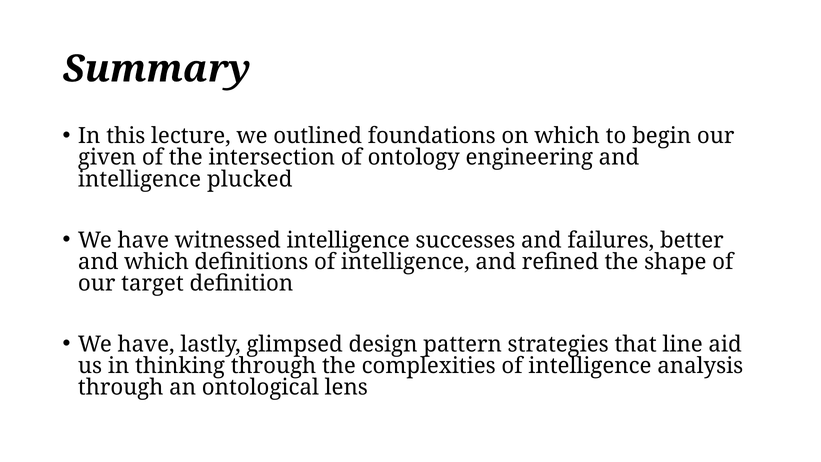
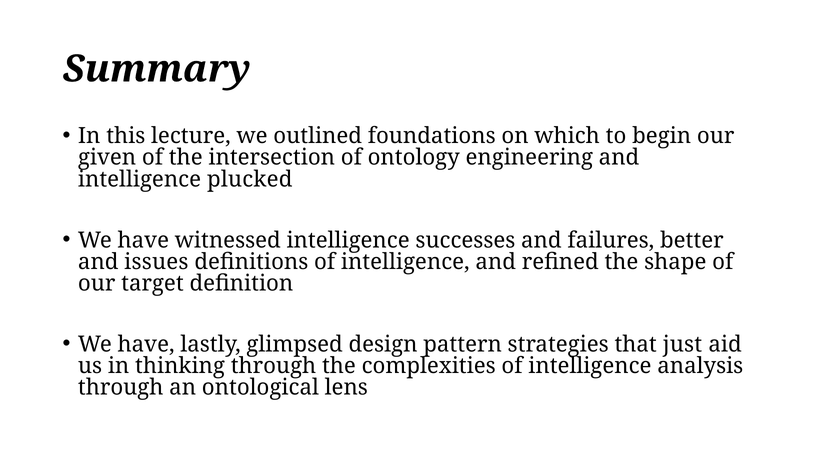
and which: which -> issues (156, 262)
line: line -> just (683, 344)
